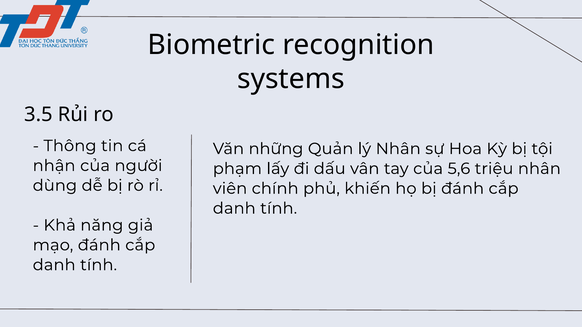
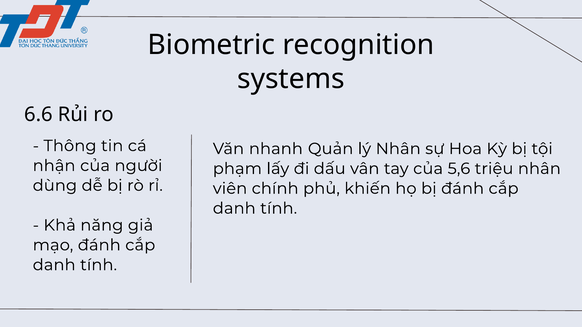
3.5: 3.5 -> 6.6 (38, 115)
những: những -> nhanh (276, 149)
